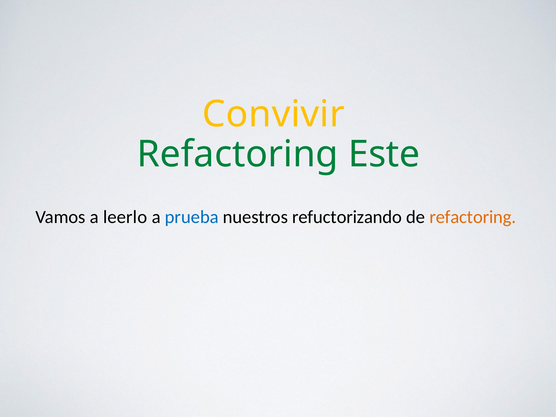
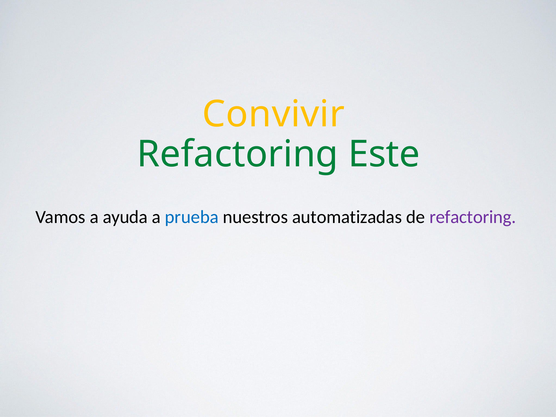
leerlo: leerlo -> ayuda (125, 217)
refuctorizando: refuctorizando -> automatizadas (347, 217)
refactoring colour: orange -> purple (473, 217)
